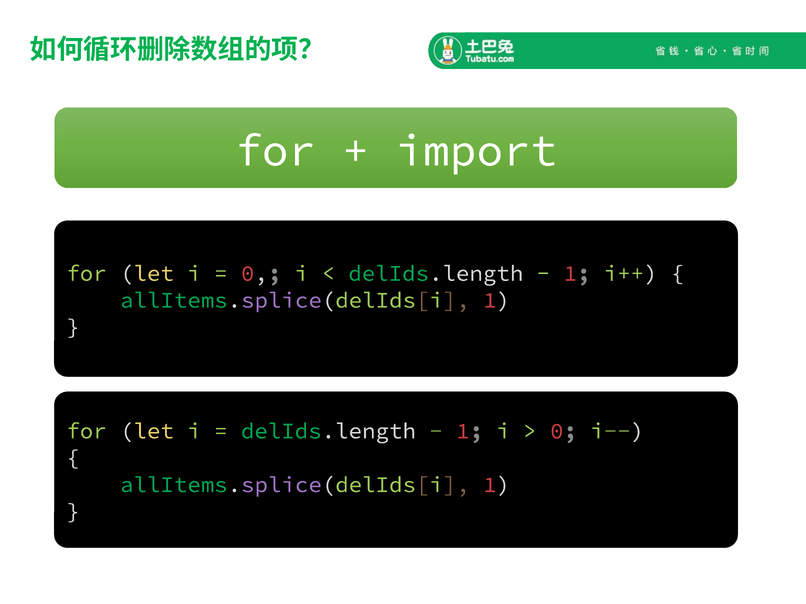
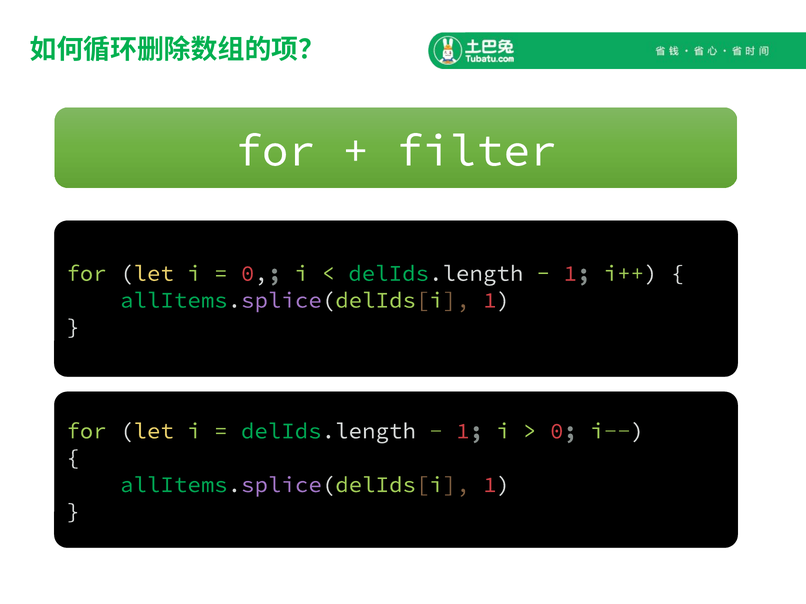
import: import -> filter (476, 151)
